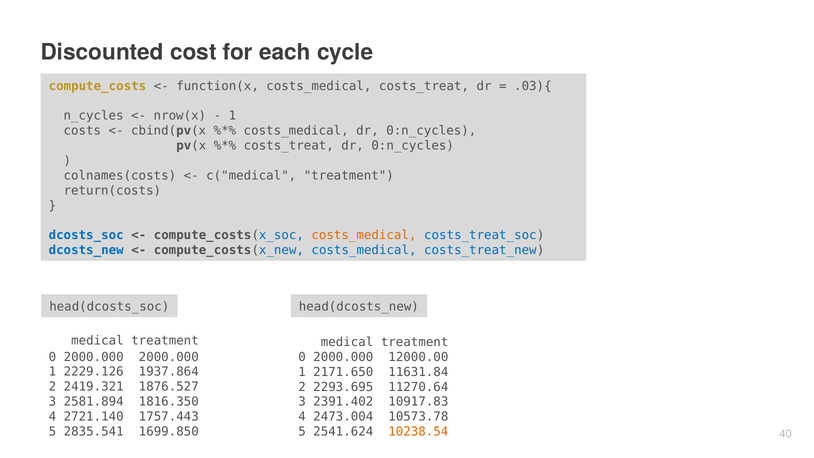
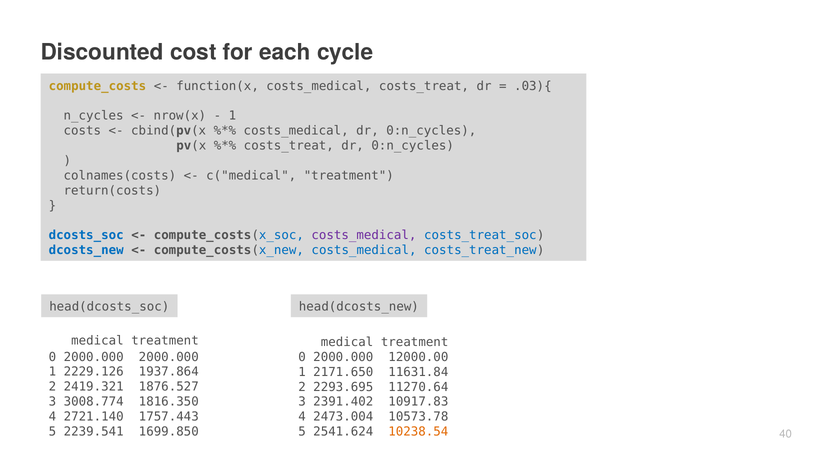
costs_medical colour: orange -> purple (364, 235)
2581.894: 2581.894 -> 3008.774 (94, 402)
2835.541: 2835.541 -> 2239.541 (94, 432)
